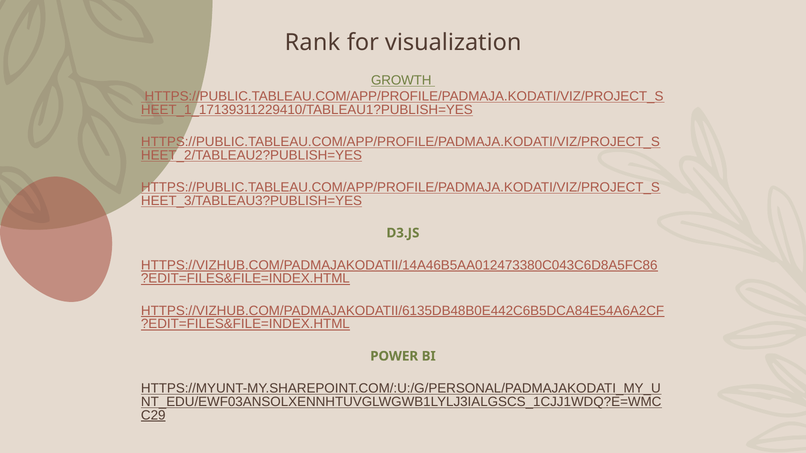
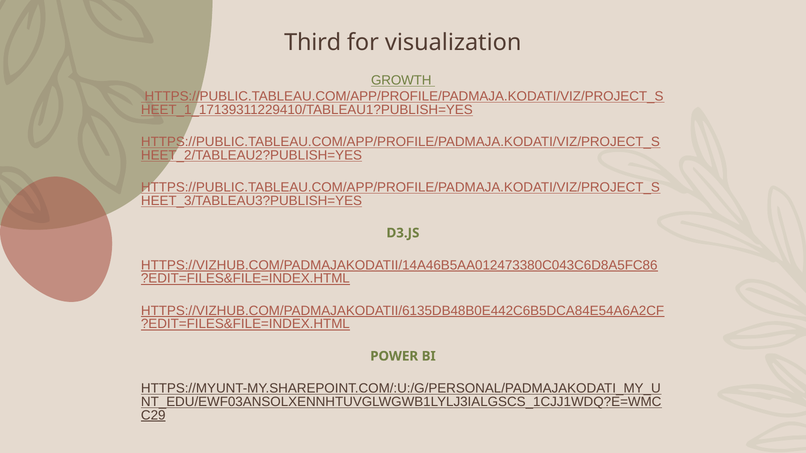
Rank: Rank -> Third (313, 43)
